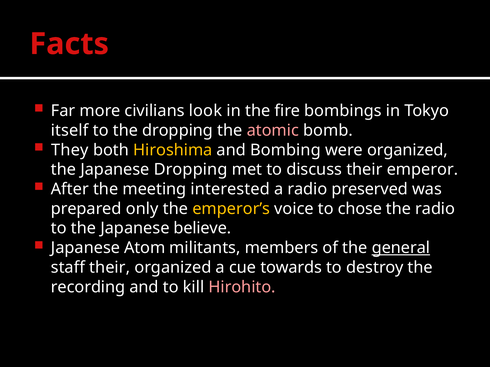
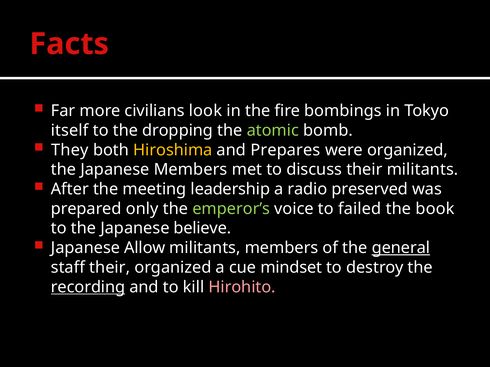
atomic colour: pink -> light green (273, 131)
Bombing: Bombing -> Prepares (285, 150)
Japanese Dropping: Dropping -> Members (191, 170)
their emperor: emperor -> militants (422, 170)
interested: interested -> leadership (230, 189)
emperor’s colour: yellow -> light green (231, 209)
chose: chose -> failed (360, 209)
the radio: radio -> book (435, 209)
Atom: Atom -> Allow (145, 248)
towards: towards -> mindset (291, 268)
recording underline: none -> present (88, 287)
